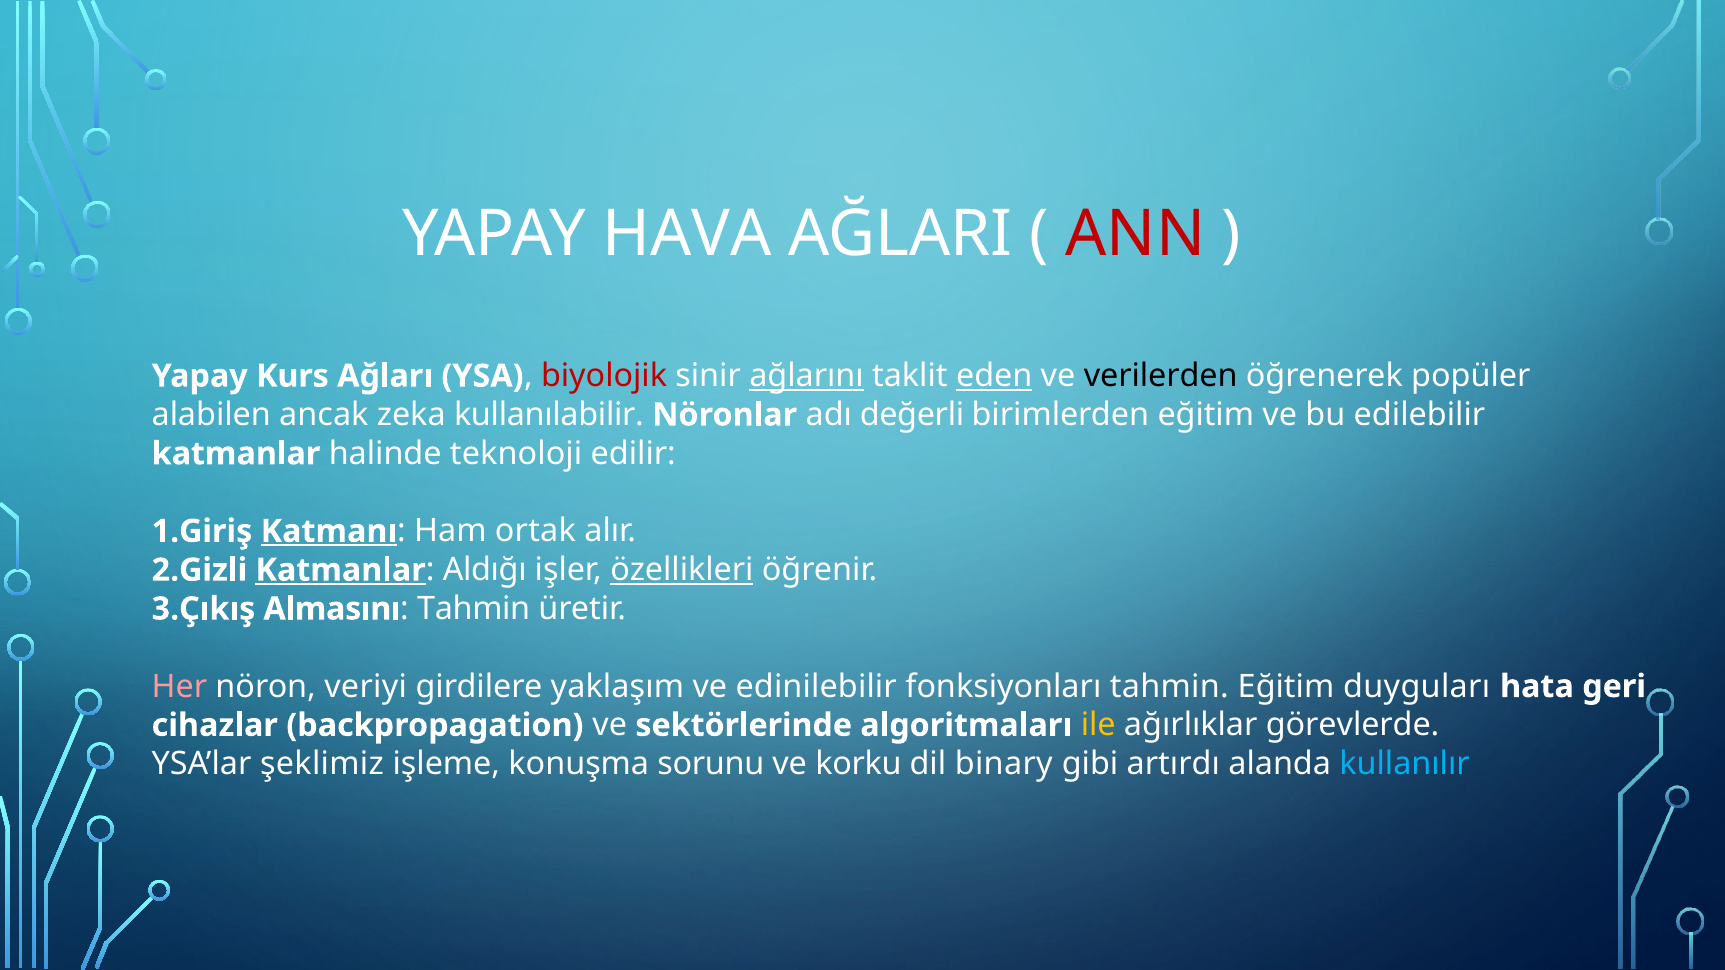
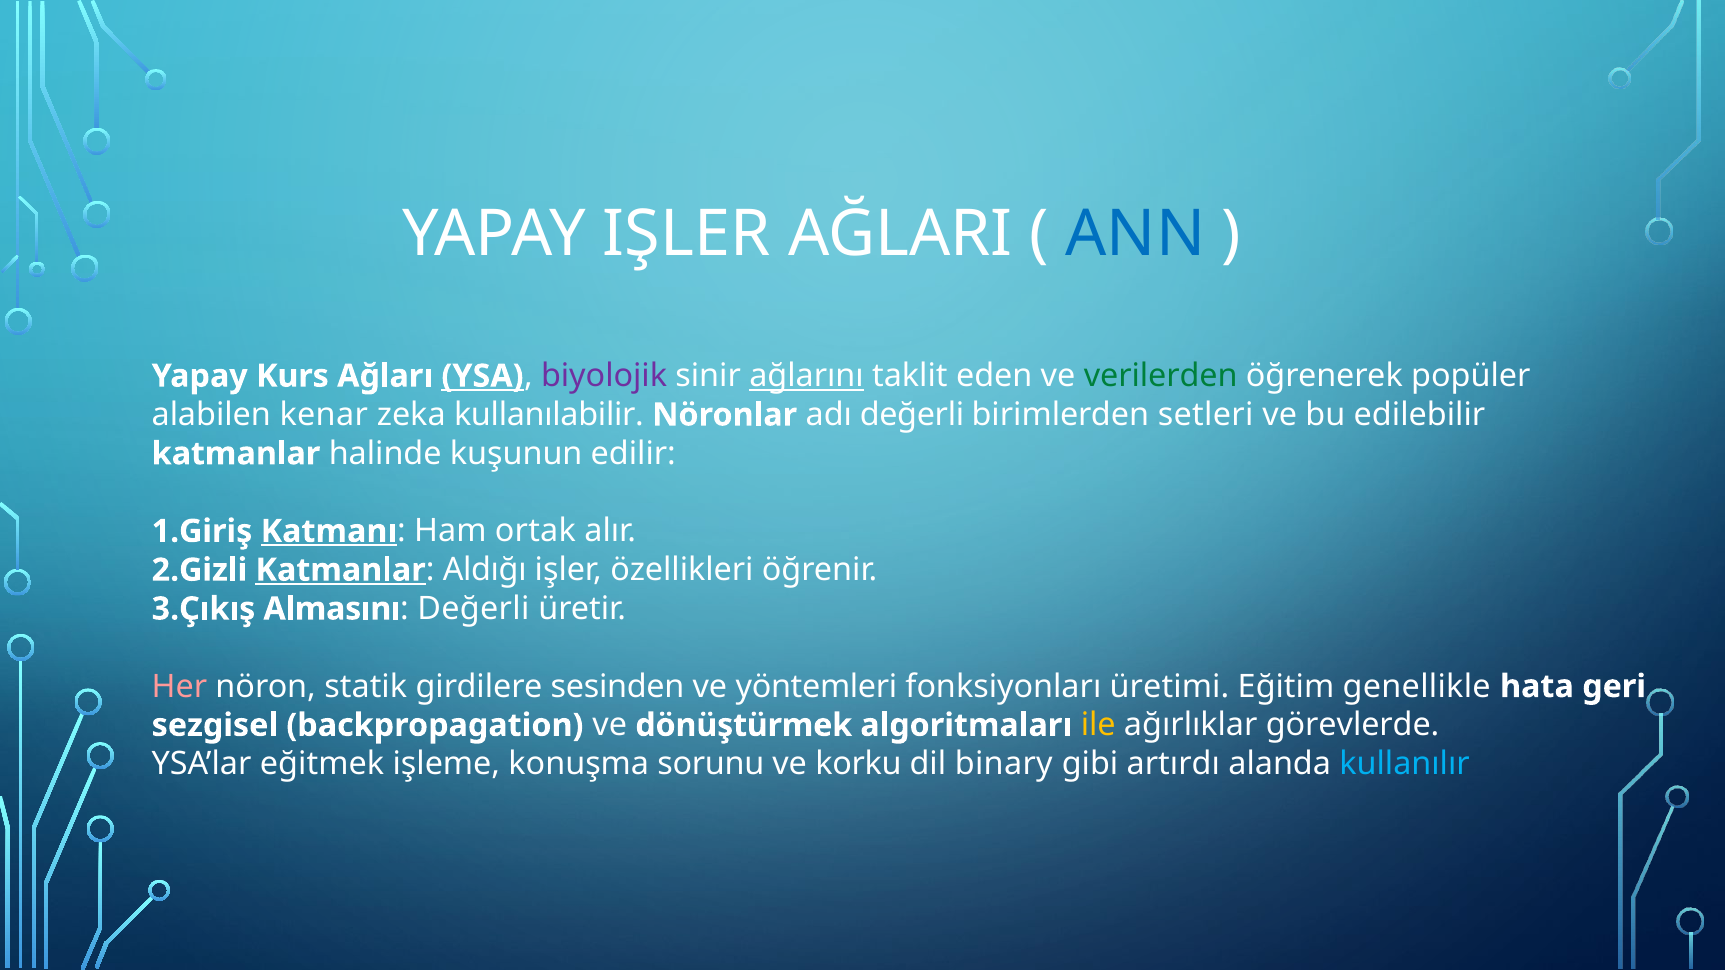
YAPAY HAVA: HAVA -> IŞLER (687, 234)
ANN colour: red -> blue (1135, 234)
YSA underline: none -> present (482, 376)
biyolojik colour: red -> purple (604, 376)
eden underline: present -> none (994, 376)
verilerden colour: black -> green (1161, 376)
ancak: ancak -> kenar (324, 415)
birimlerden eğitim: eğitim -> setleri (1206, 415)
teknoloji: teknoloji -> kuşunun (516, 454)
özellikleri underline: present -> none (682, 570)
Tahmin: Tahmin -> Değerli (473, 609)
veriyi: veriyi -> statik (366, 687)
yaklaşım: yaklaşım -> sesinden (618, 687)
edinilebilir: edinilebilir -> yöntemleri (816, 687)
fonksiyonları tahmin: tahmin -> üretimi (1169, 687)
duyguları: duyguları -> genellikle (1417, 687)
cihazlar: cihazlar -> sezgisel (215, 725)
sektörlerinde: sektörlerinde -> dönüştürmek (744, 725)
şeklimiz: şeklimiz -> eğitmek (322, 764)
